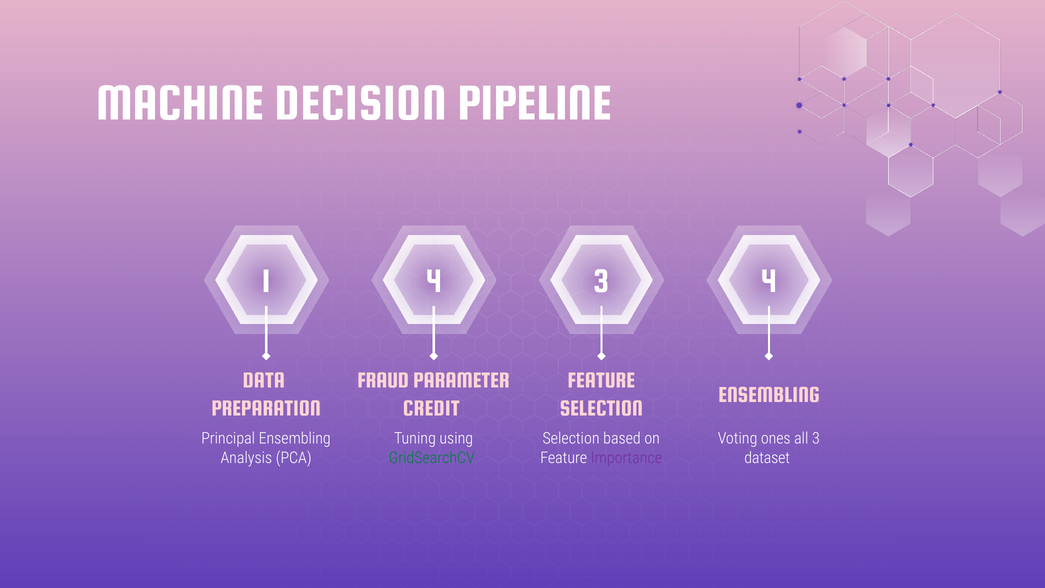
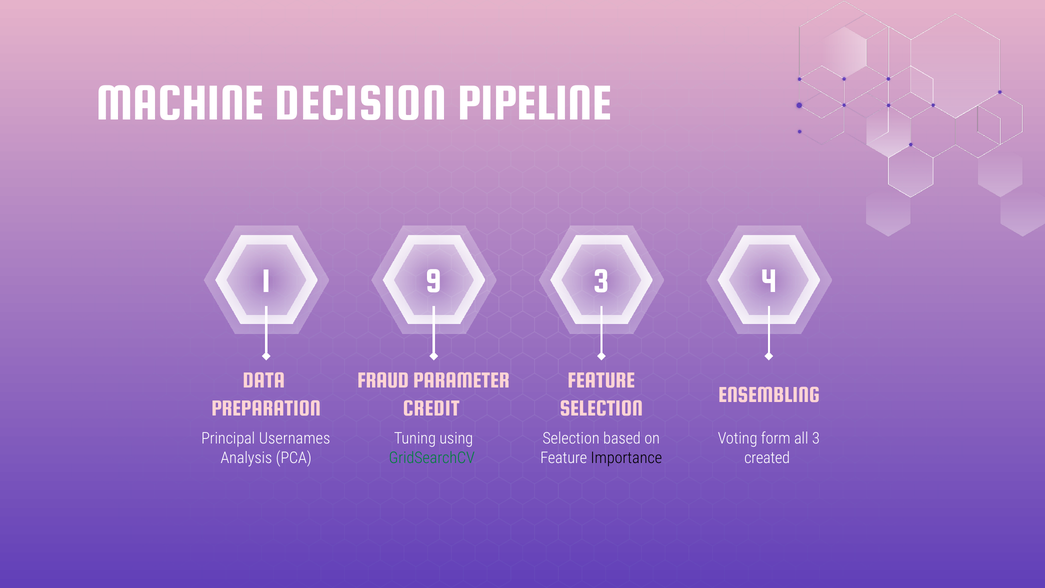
4: 4 -> 9 (434, 281)
Principal Ensembling: Ensembling -> Usernames (295, 439)
ones: ones -> form (776, 439)
Importance colour: purple -> black (626, 458)
dataset: dataset -> created (767, 458)
